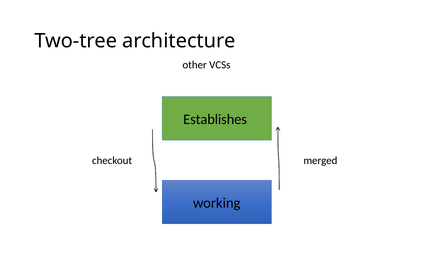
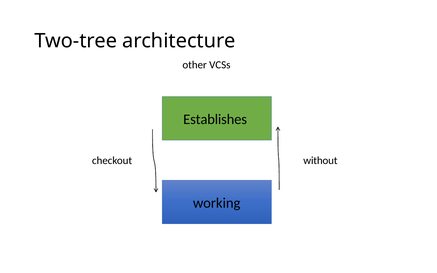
merged: merged -> without (320, 161)
